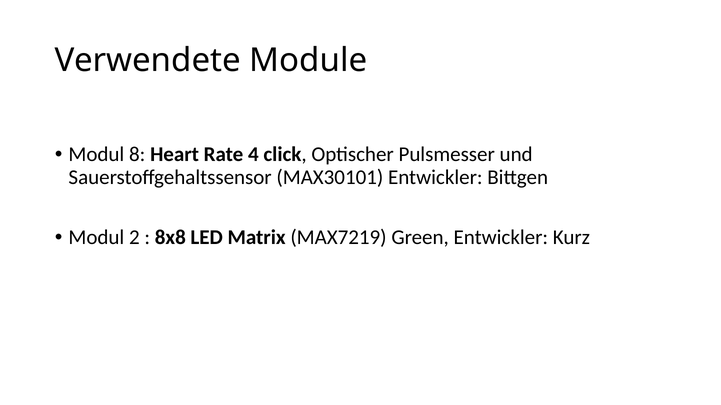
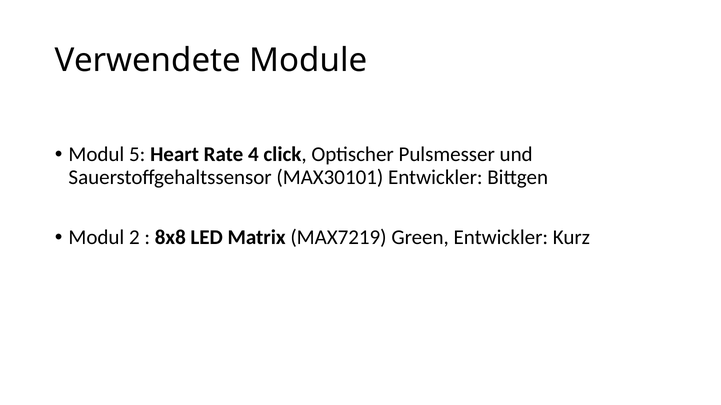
8: 8 -> 5 (137, 155)
